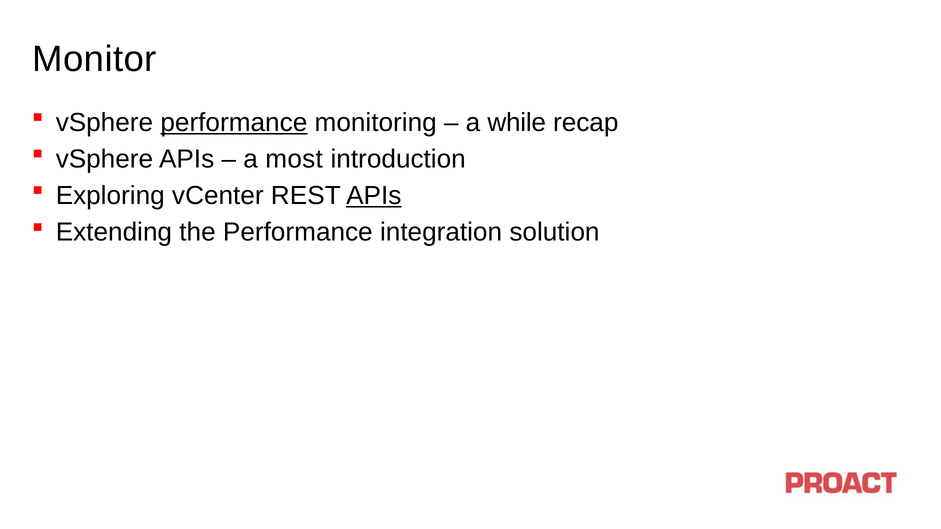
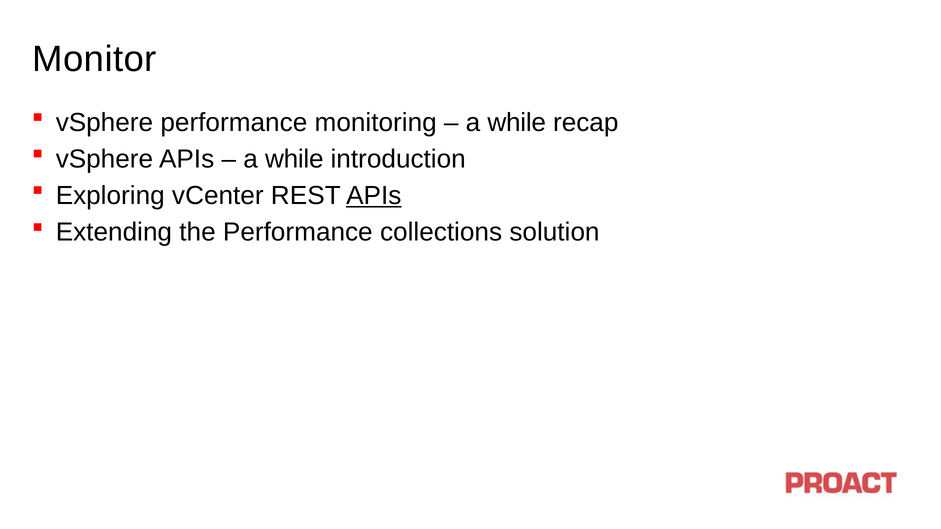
performance underline: present -> none (234, 122)
most: most -> while (294, 159)
integration: integration -> collections (441, 232)
